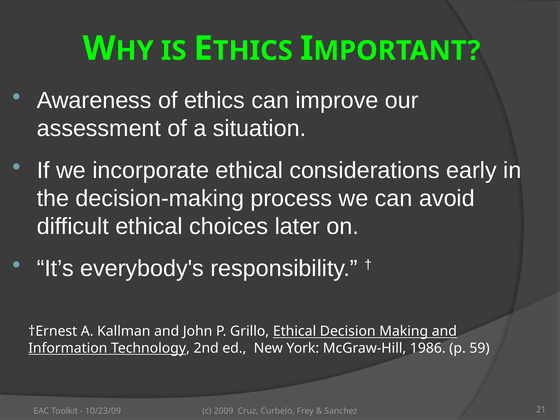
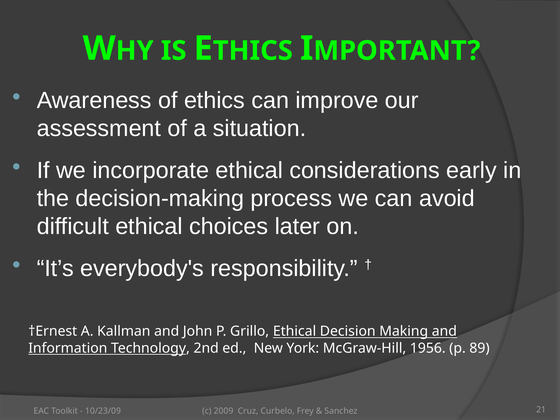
1986: 1986 -> 1956 (428, 348)
59: 59 -> 89 (480, 348)
